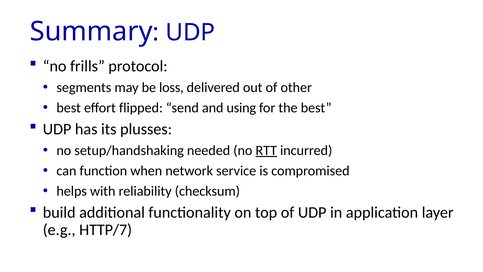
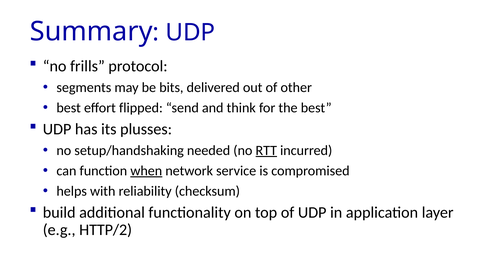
loss: loss -> bits (171, 87)
using: using -> think (241, 108)
when underline: none -> present (146, 171)
HTTP/7: HTTP/7 -> HTTP/2 (106, 230)
